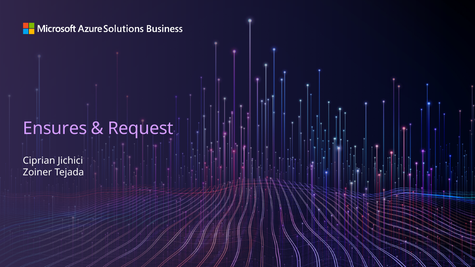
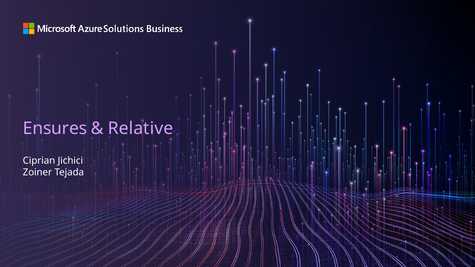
Request: Request -> Relative (141, 128)
